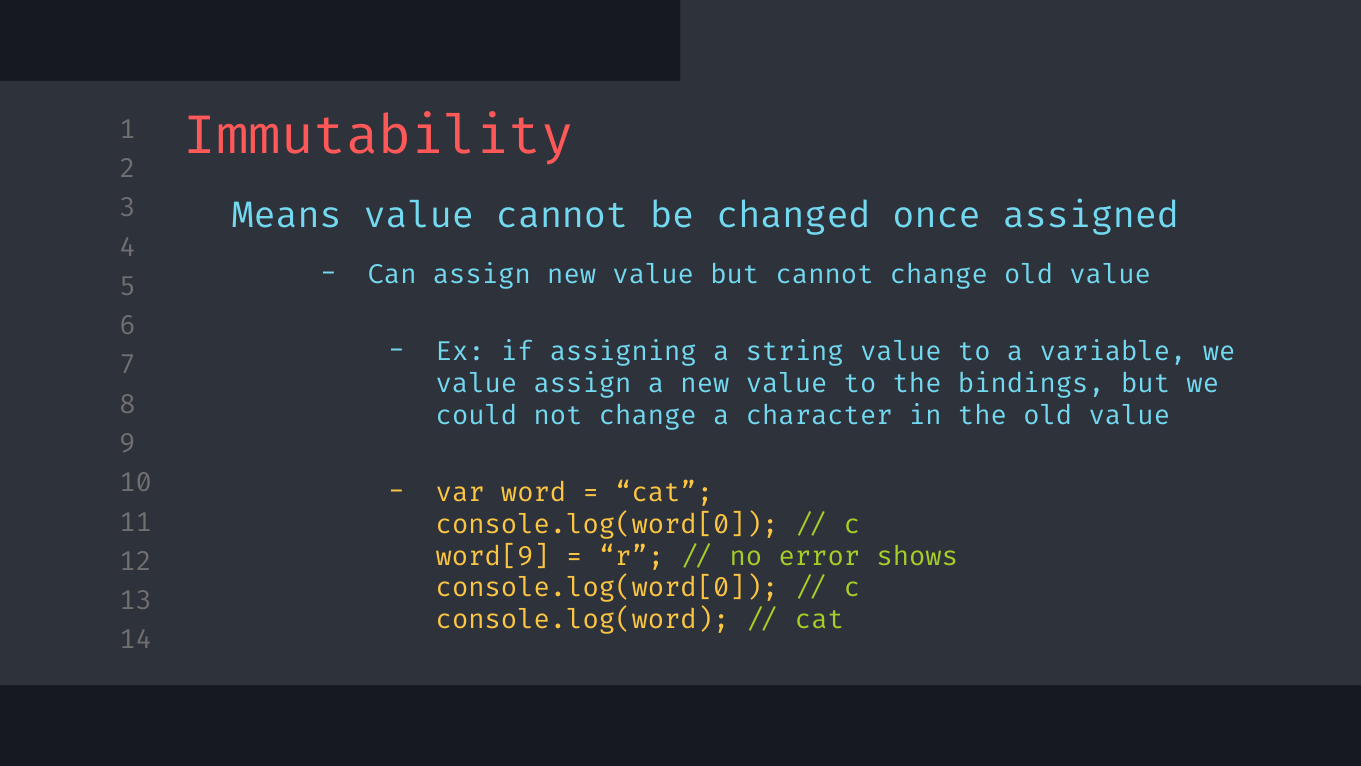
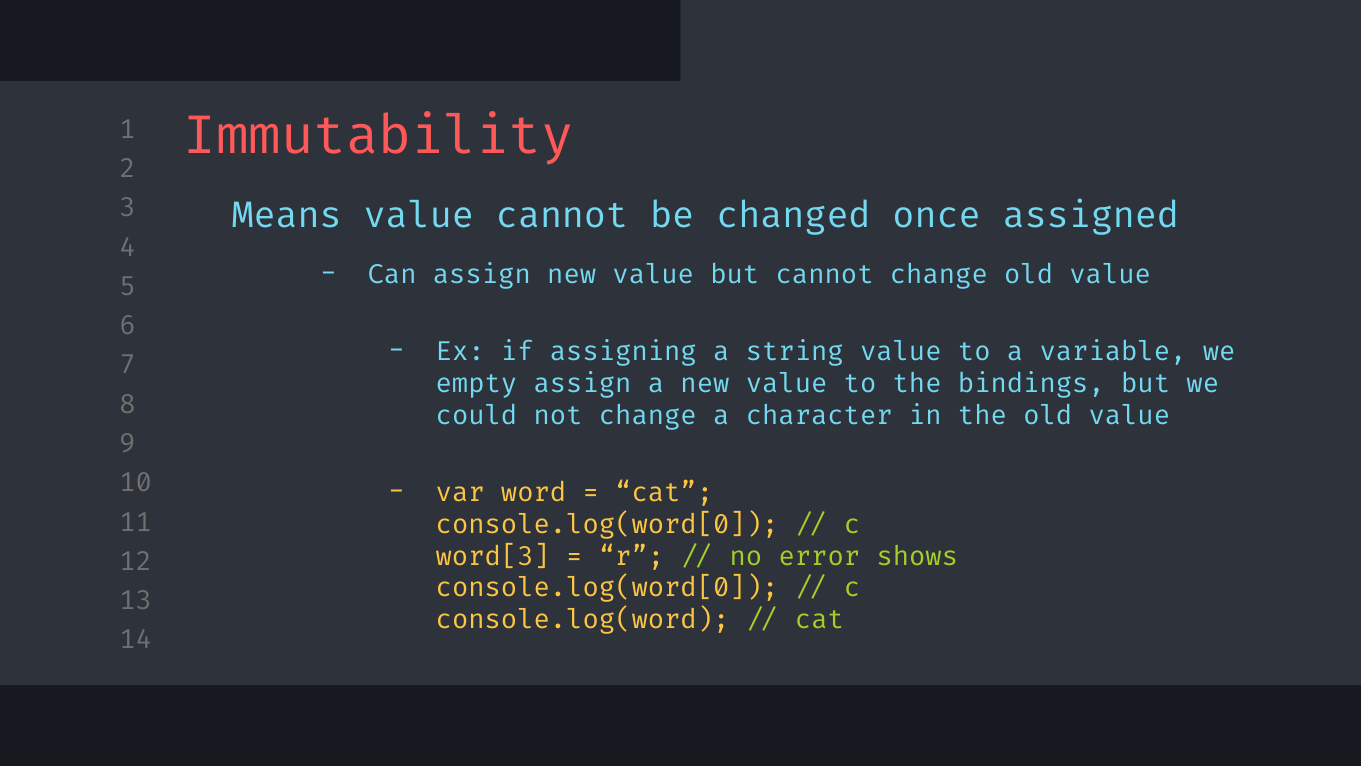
value: value -> empty (476, 384)
word[9: word[9 -> word[3 (493, 556)
